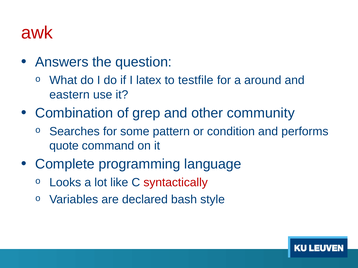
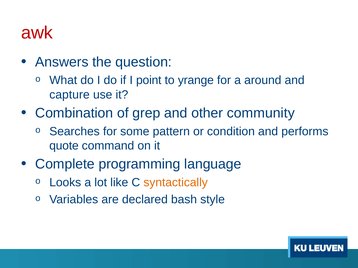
latex: latex -> point (149, 80)
testfile: testfile -> yrange (196, 80)
eastern: eastern -> capture (70, 95)
syntactically colour: red -> orange (176, 183)
